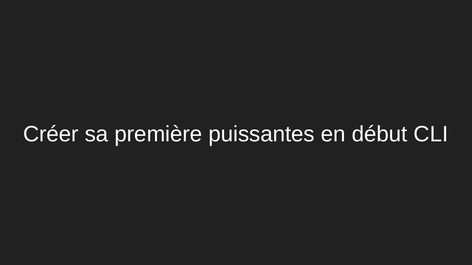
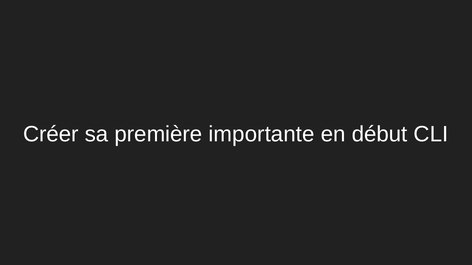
puissantes: puissantes -> importante (262, 134)
